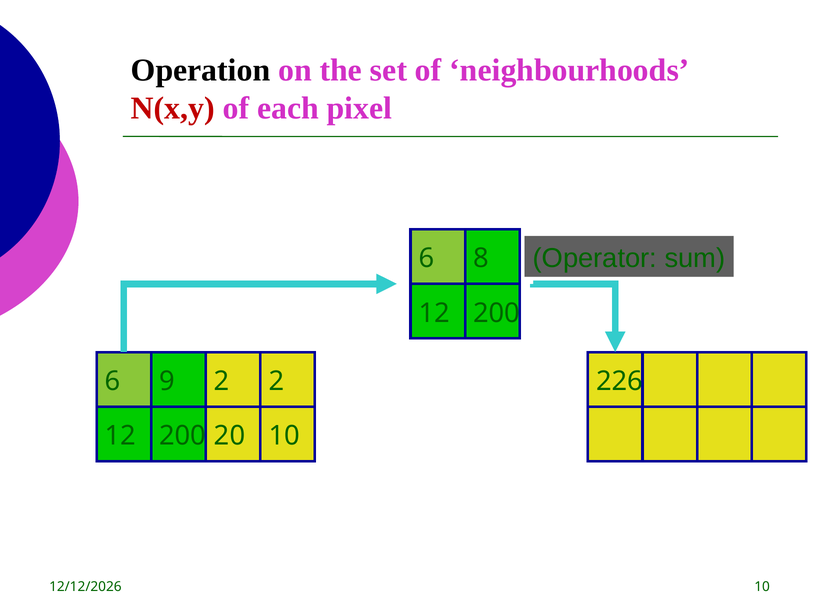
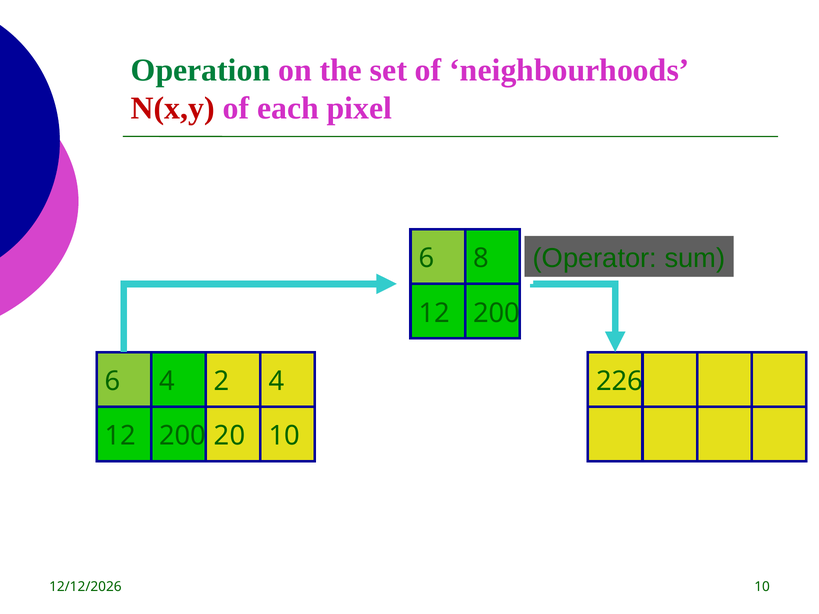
Operation colour: black -> green (201, 70)
6 9: 9 -> 4 (167, 381)
2 2: 2 -> 4 (276, 381)
